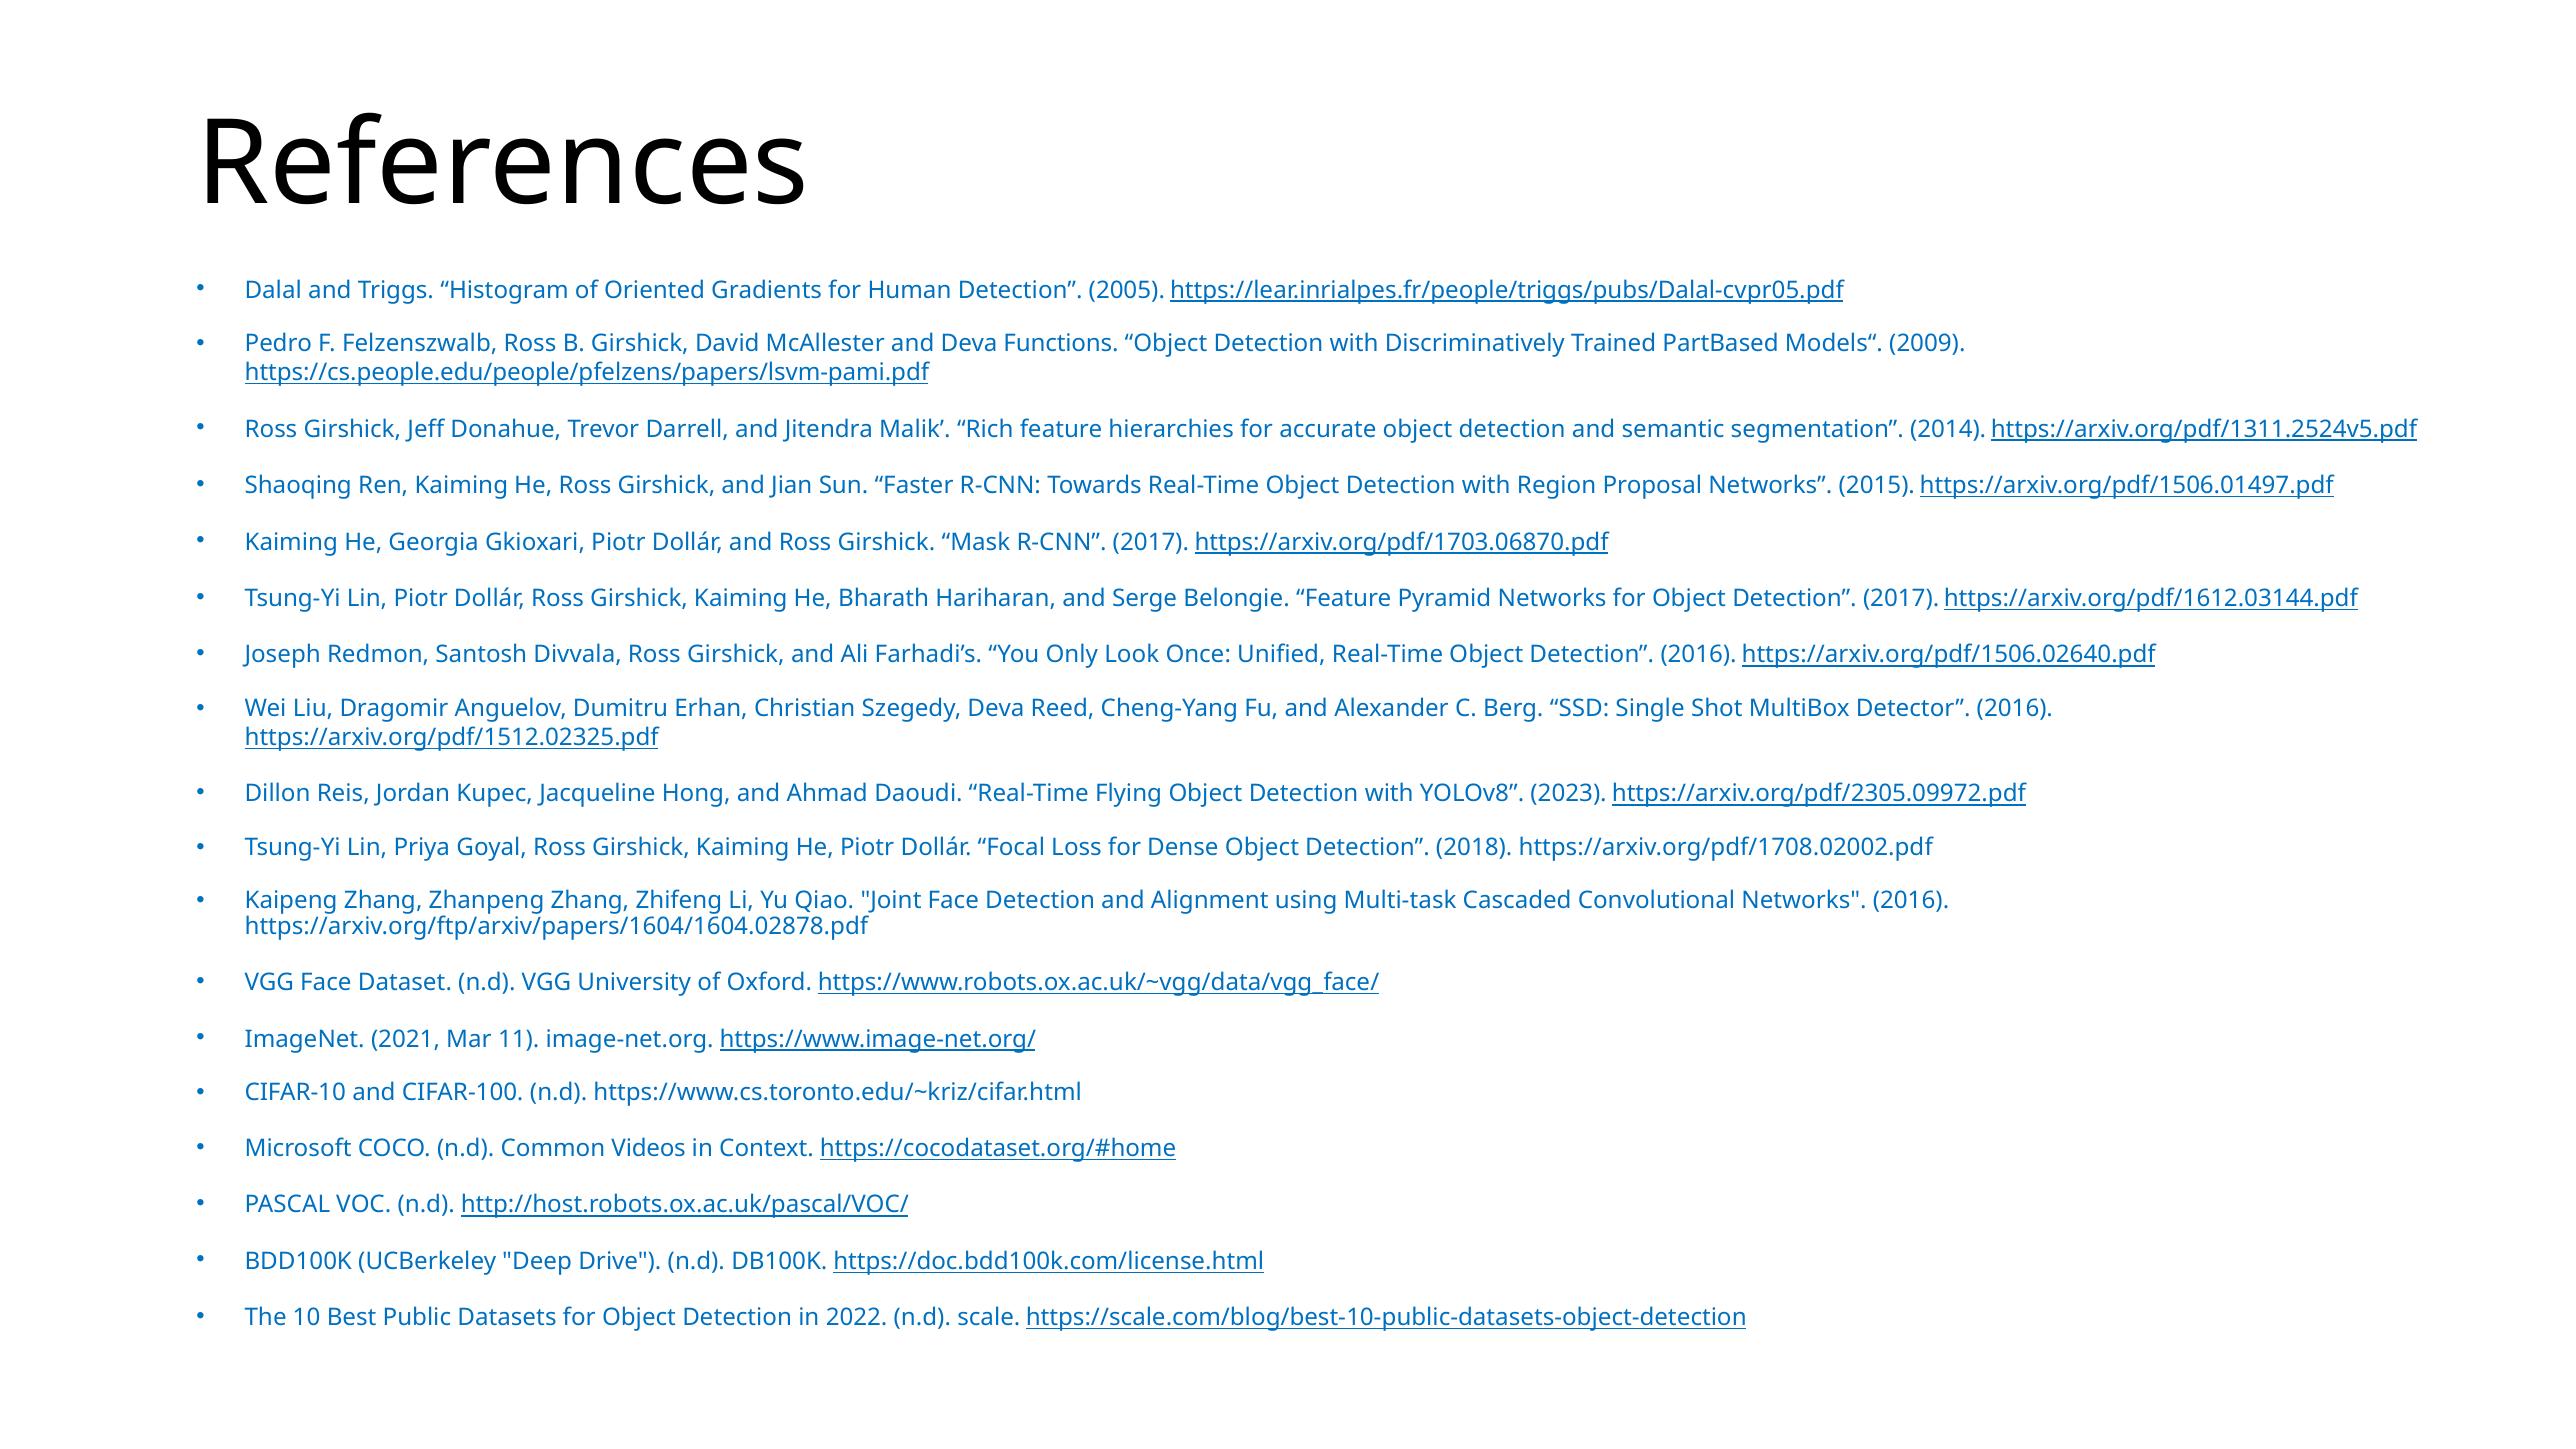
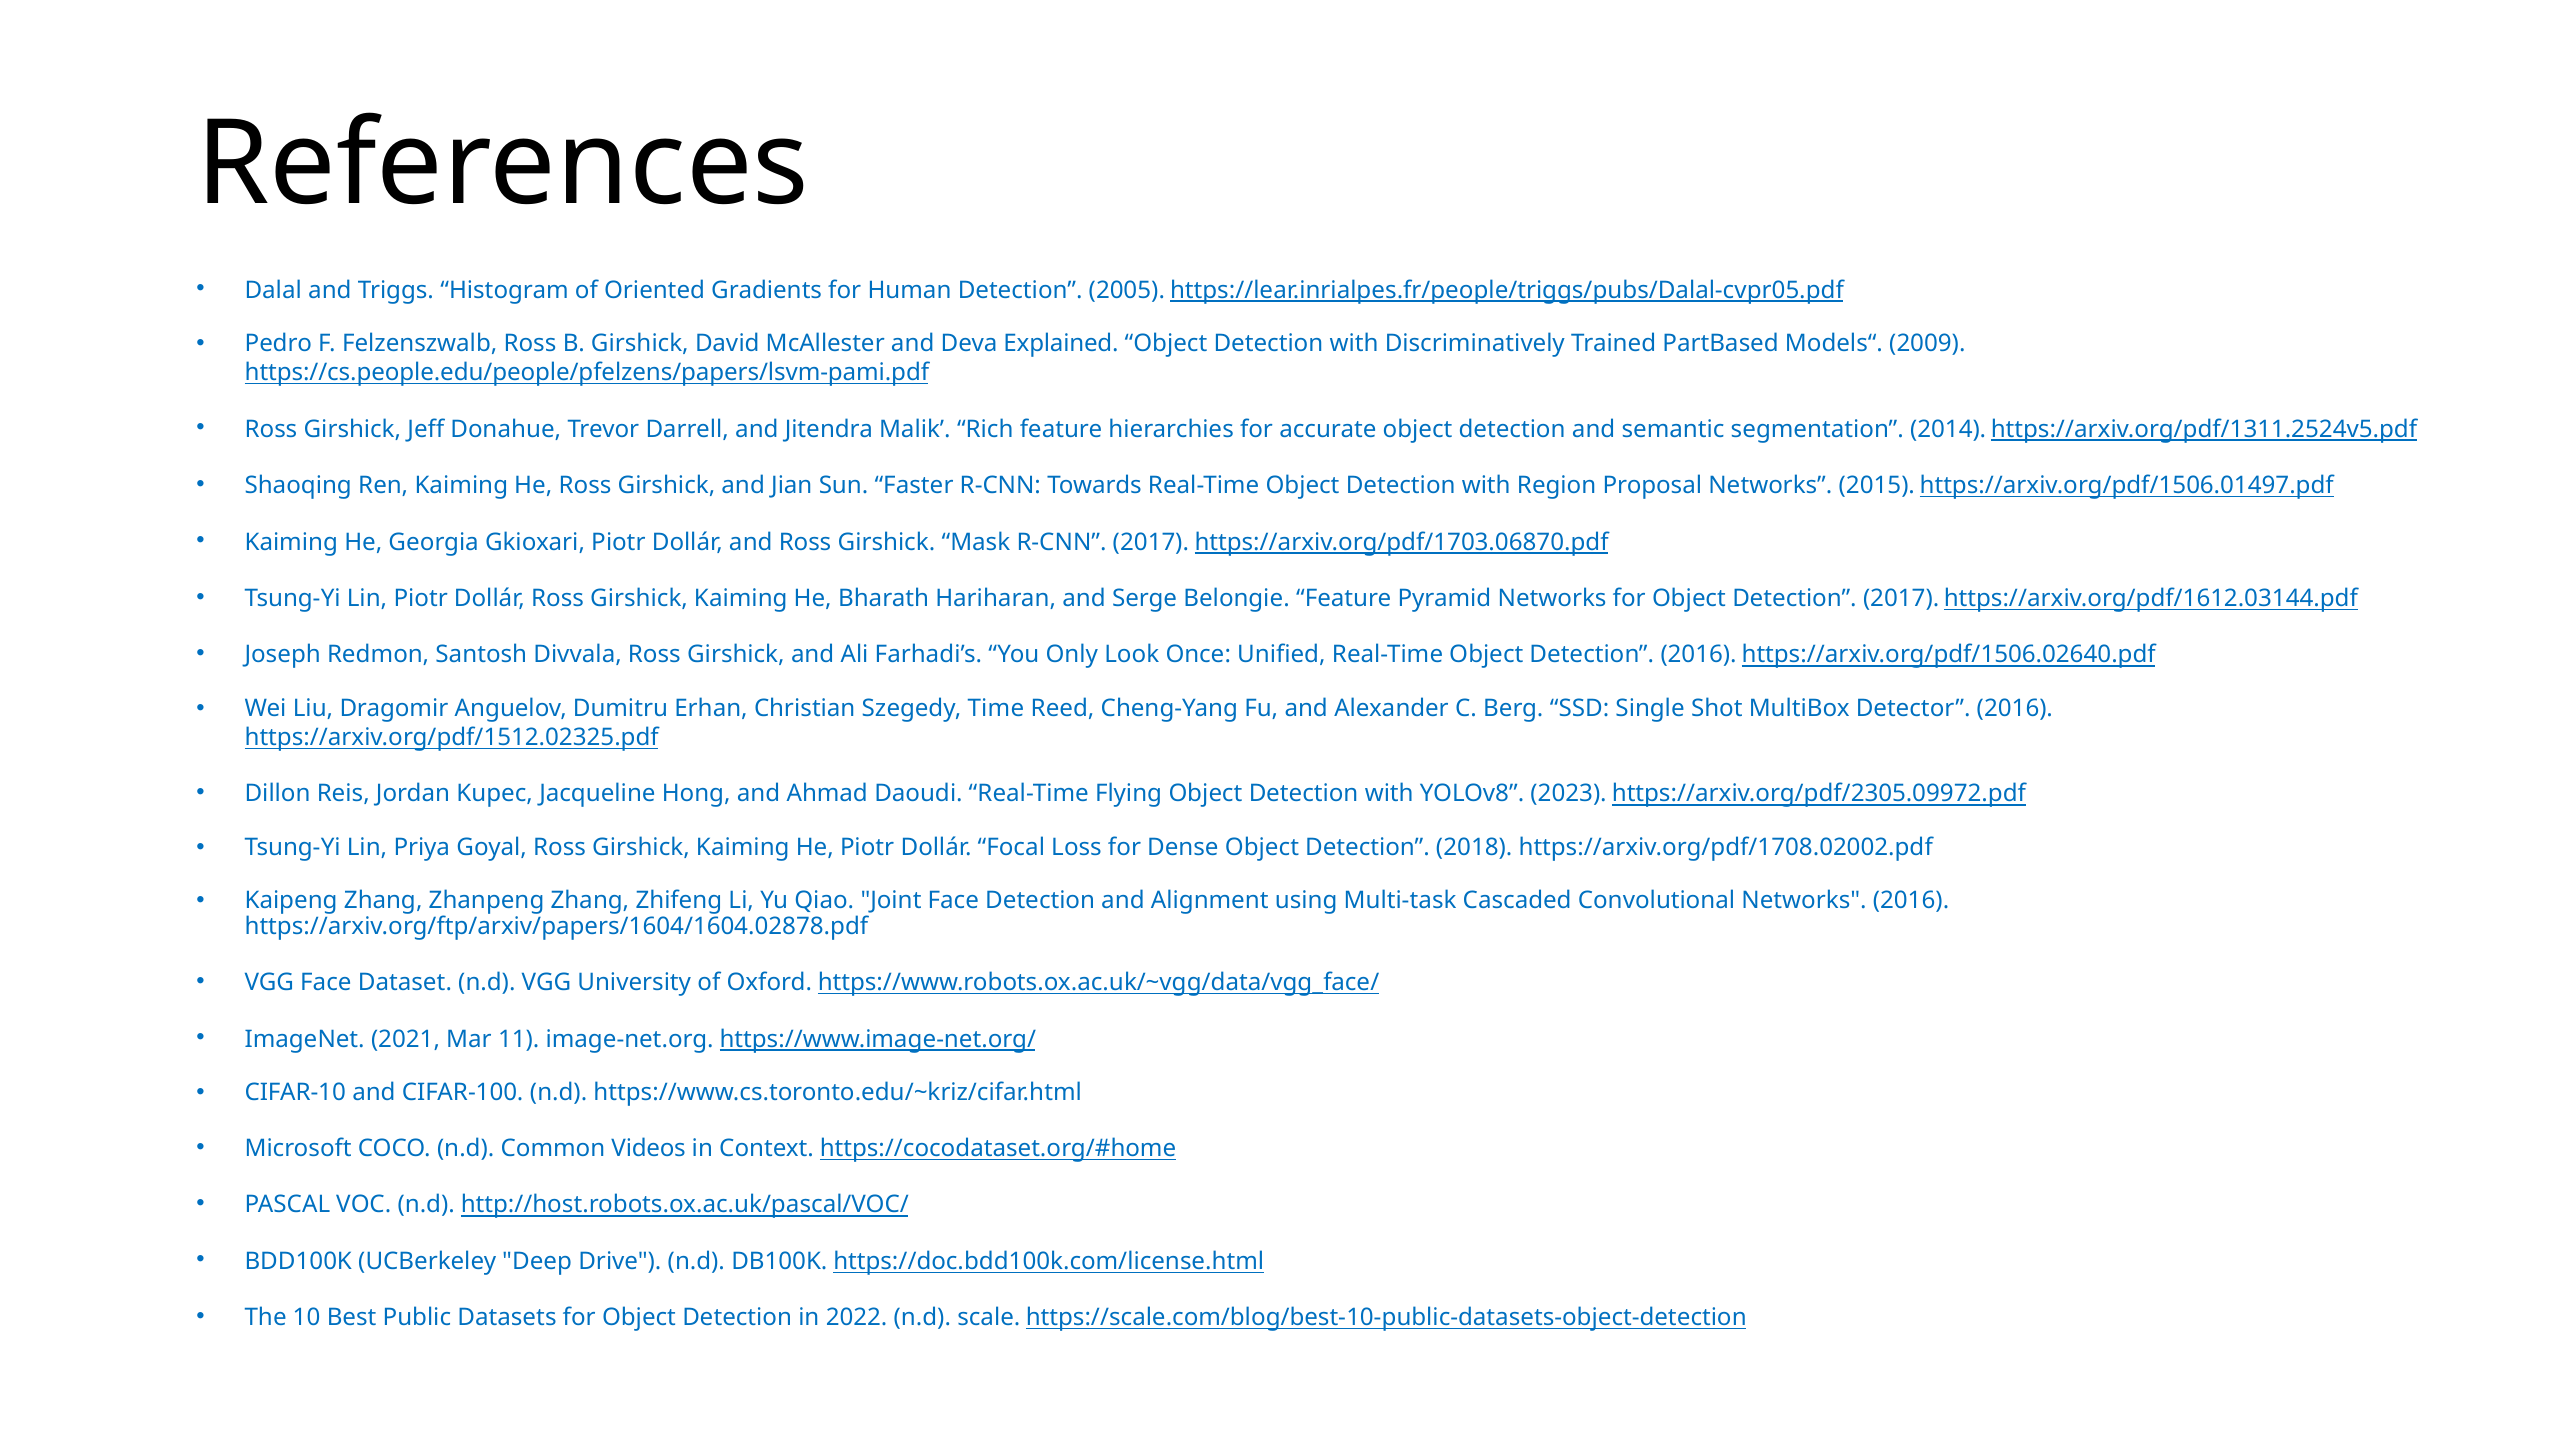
Functions: Functions -> Explained (1061, 344)
Szegedy Deva: Deva -> Time (996, 709)
